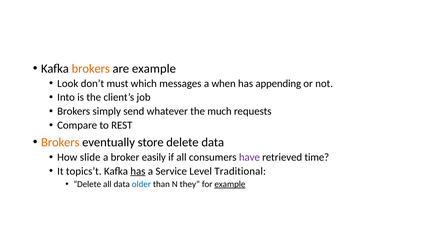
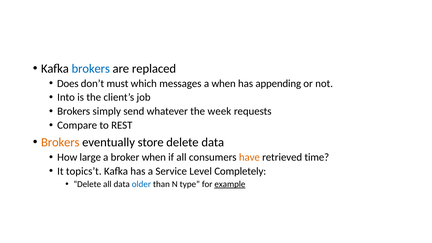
brokers colour: orange -> blue (91, 69)
are example: example -> replaced (154, 69)
Look: Look -> Does (68, 83)
much: much -> week (219, 111)
slide: slide -> large (90, 157)
broker easily: easily -> when (154, 157)
have colour: purple -> orange (249, 157)
has underline: present -> none (138, 171)
Traditional: Traditional -> Completely (240, 171)
they: they -> type (190, 184)
